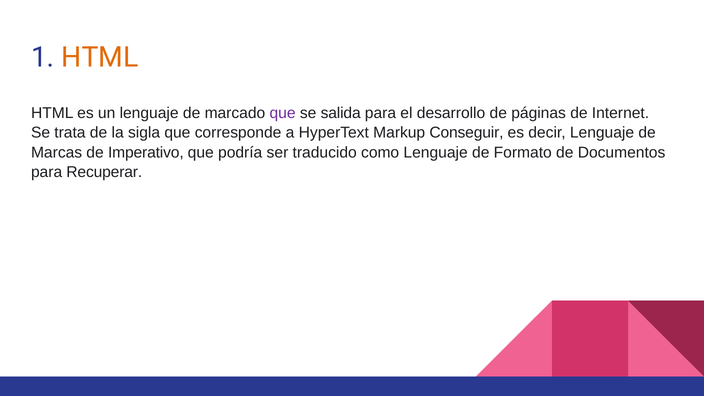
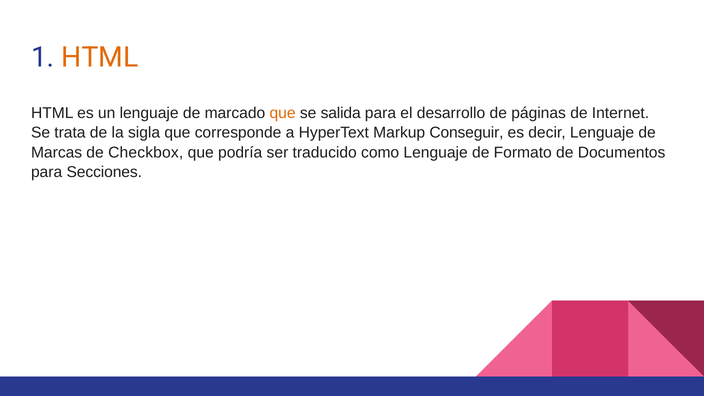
que colour: purple -> orange (283, 113)
Imperativo: Imperativo -> Checkbox (146, 152)
Recuperar: Recuperar -> Secciones (104, 172)
